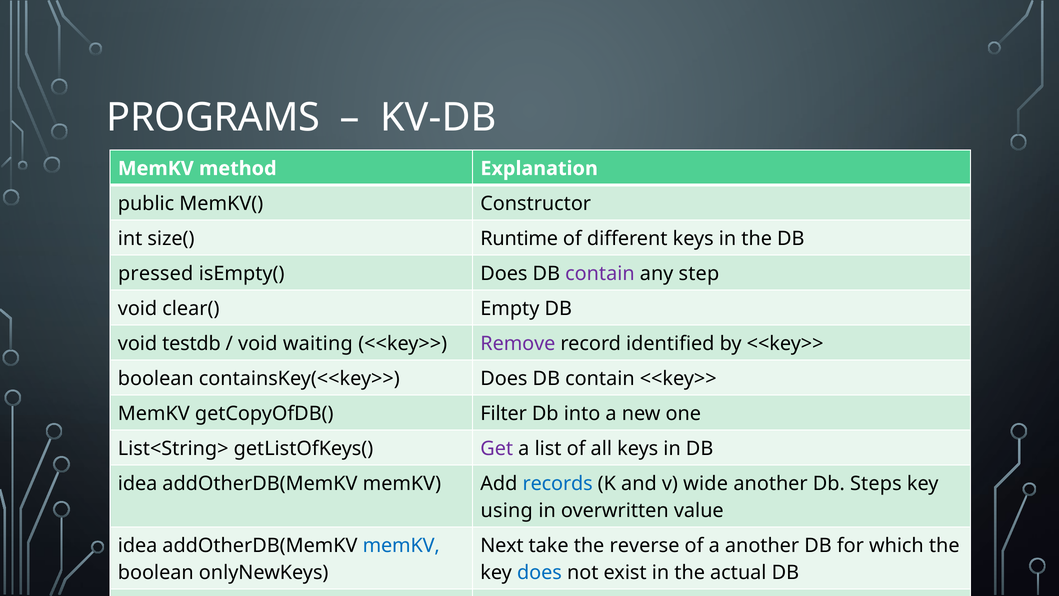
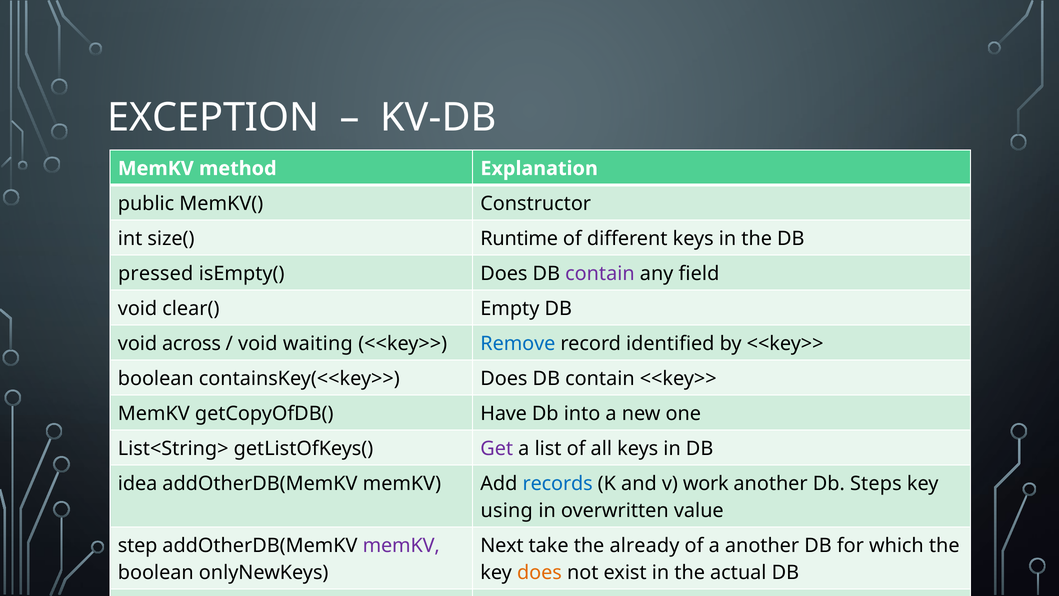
PROGRAMS: PROGRAMS -> EXCEPTION (213, 118)
step: step -> field (699, 273)
testdb: testdb -> across (191, 343)
Remove colour: purple -> blue (518, 343)
Filter: Filter -> Have (504, 413)
wide: wide -> work (706, 483)
idea: idea -> step (138, 545)
memKV colour: blue -> purple (401, 545)
reverse: reverse -> already (644, 545)
does colour: blue -> orange (539, 572)
